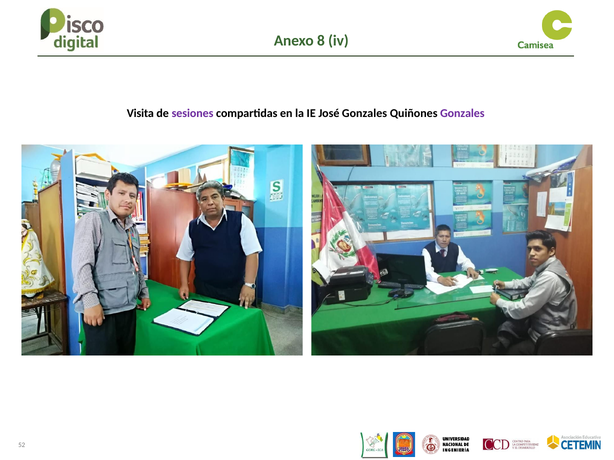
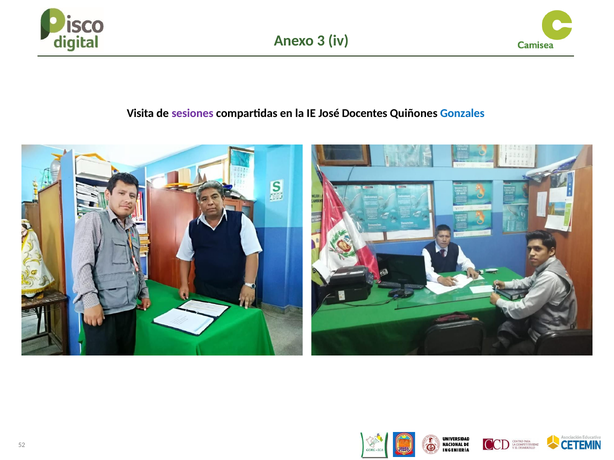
8: 8 -> 3 (321, 41)
José Gonzales: Gonzales -> Docentes (365, 113)
Gonzales colour: purple -> blue (462, 113)
